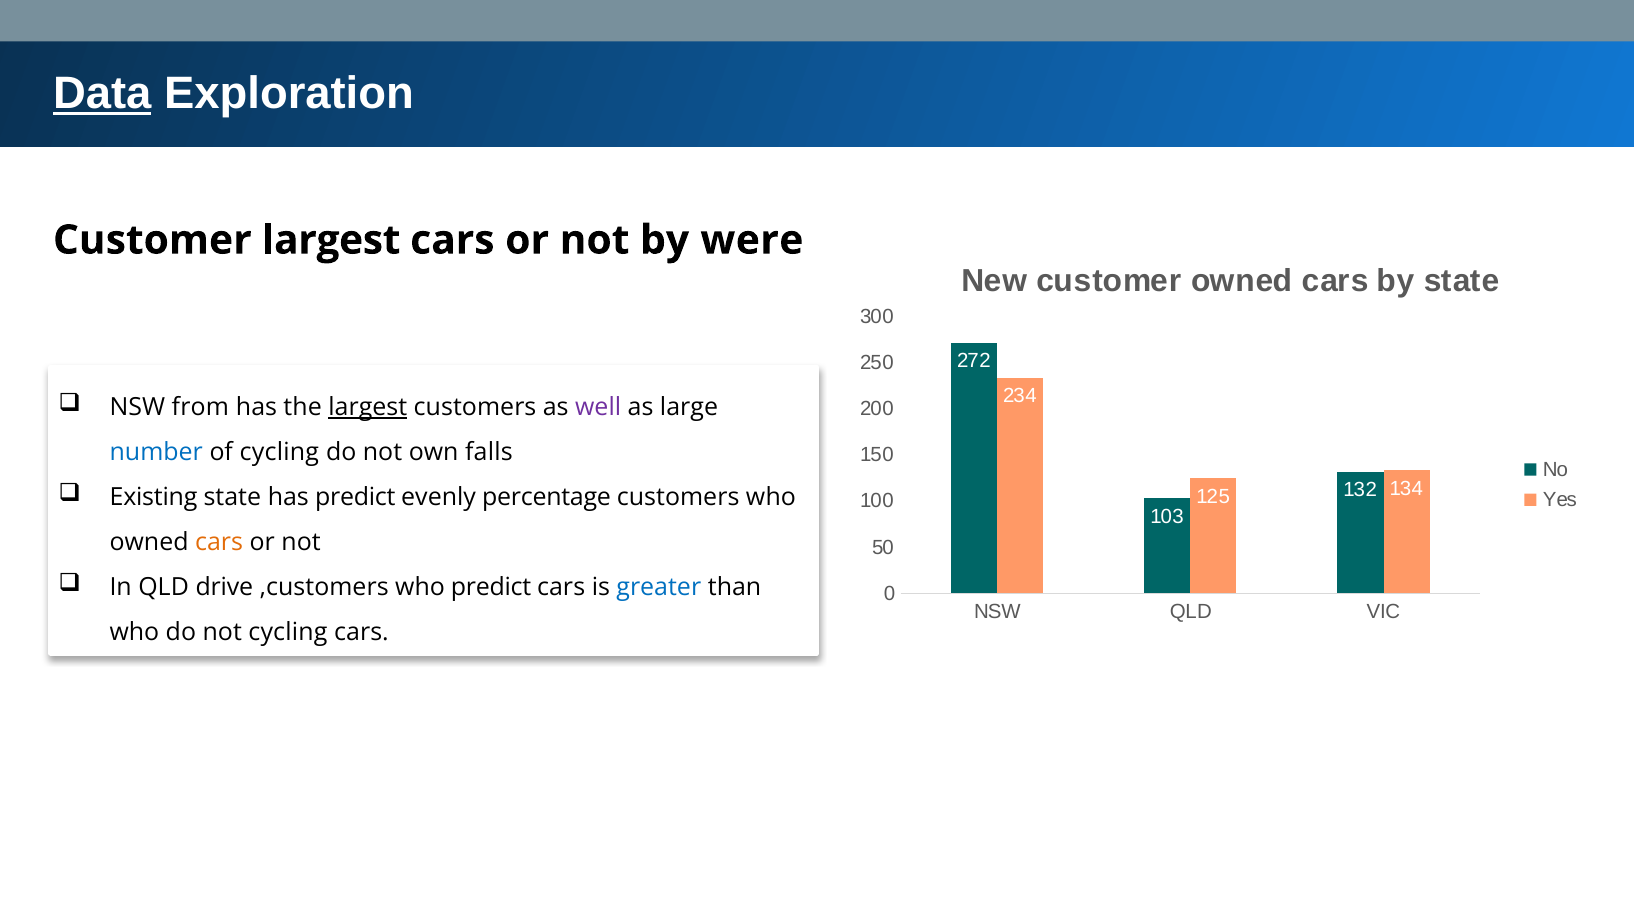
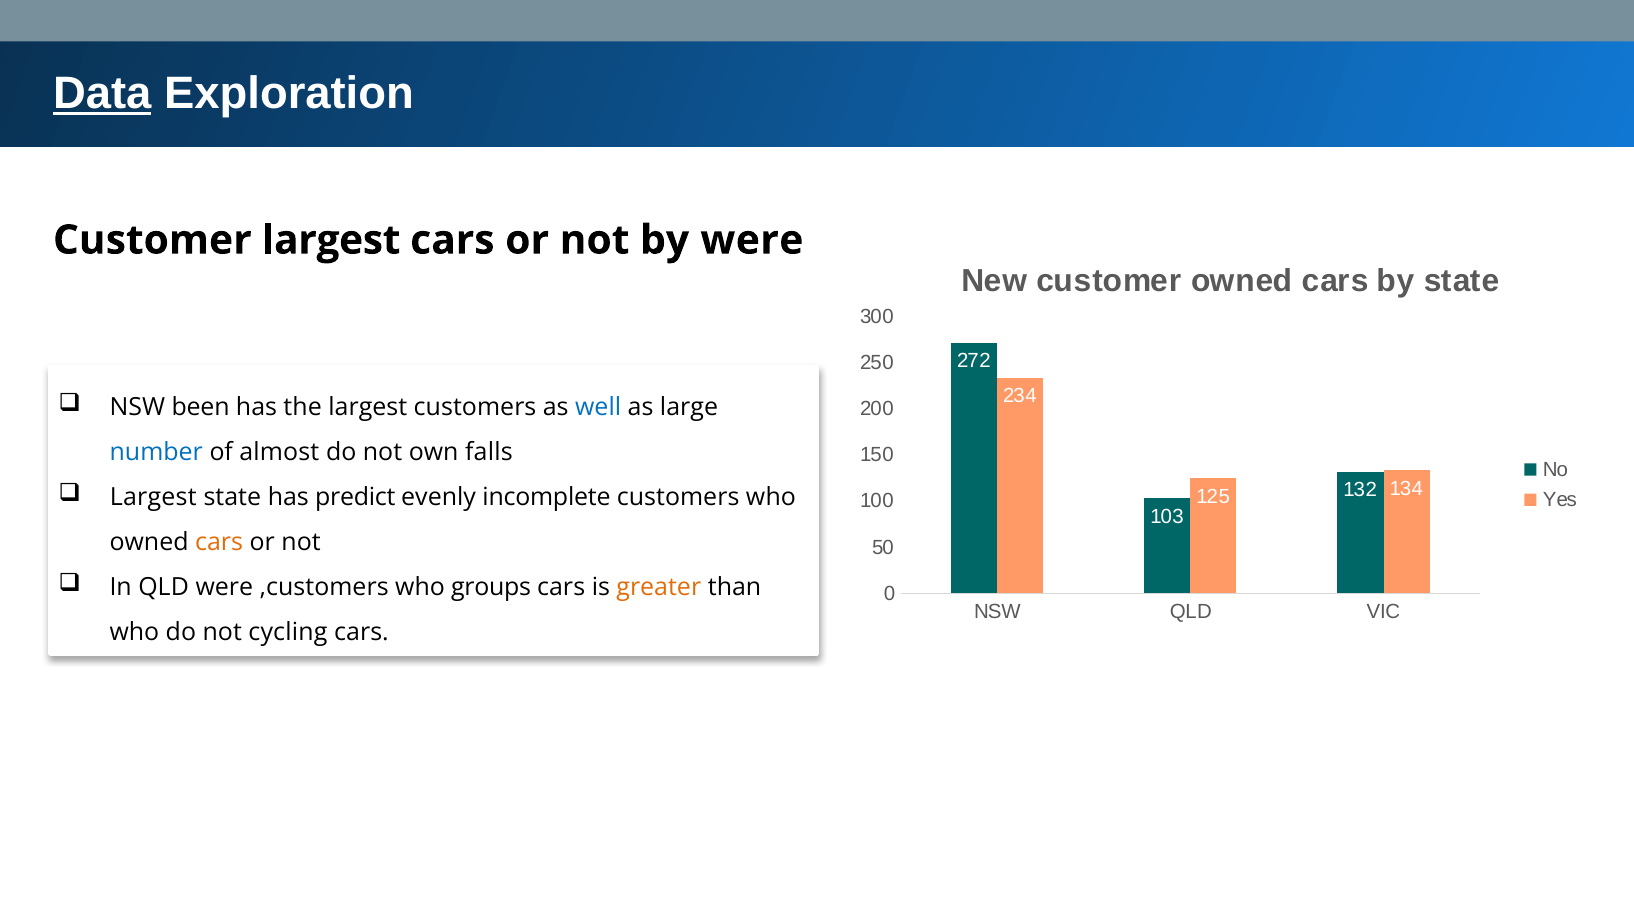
from: from -> been (201, 407)
largest underline: present -> none (368, 407)
well colour: purple -> blue (598, 407)
of cycling: cycling -> almost (279, 452)
Existing: Existing -> Largest (153, 497)
percentage: percentage -> incomplete (546, 497)
QLD drive: drive -> were (224, 587)
who predict: predict -> groups (491, 587)
greater colour: blue -> orange (659, 587)
